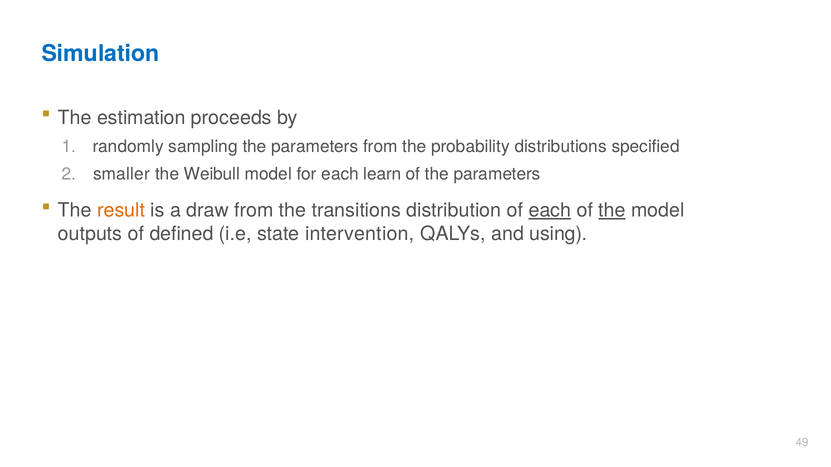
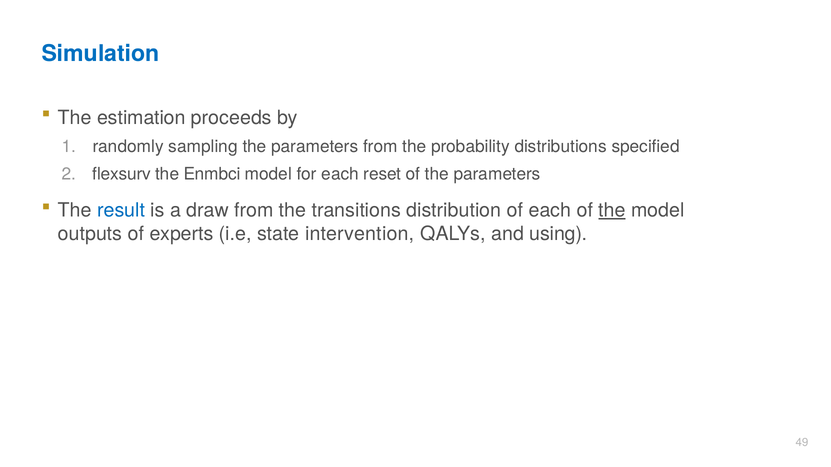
smaller: smaller -> flexsurv (122, 174)
Weibull: Weibull -> Enmbci (212, 174)
learn: learn -> reset (382, 174)
result colour: orange -> blue (121, 211)
each underline: present -> none (550, 211)
defined: defined -> experts (182, 234)
